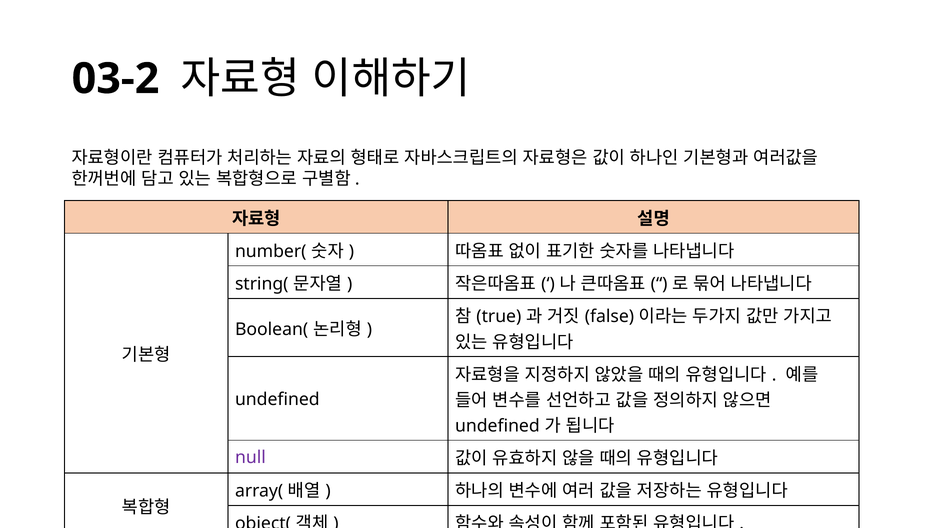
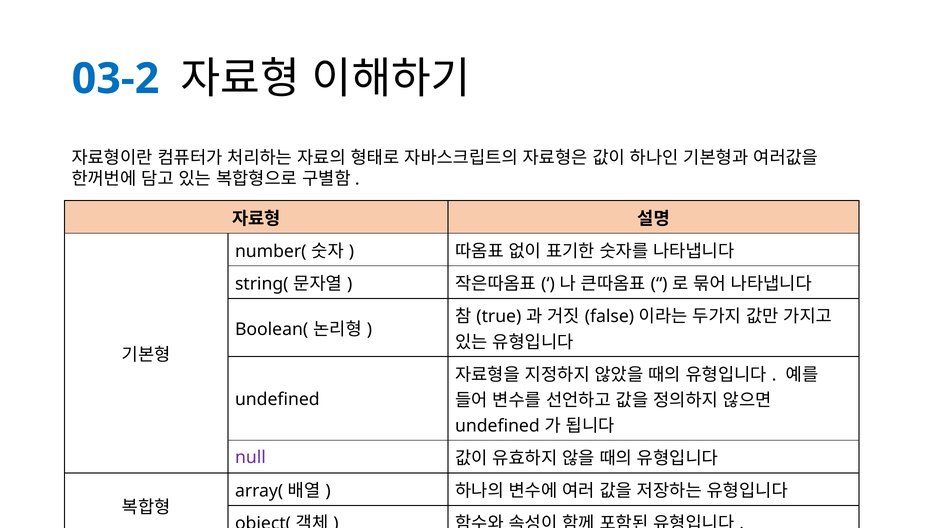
03-2 colour: black -> blue (115, 79)
